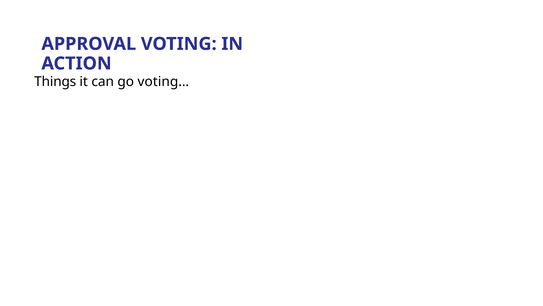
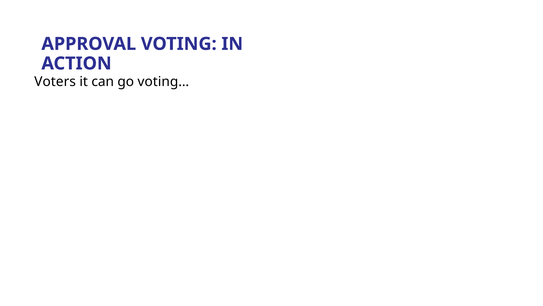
Things: Things -> Voters (55, 82)
